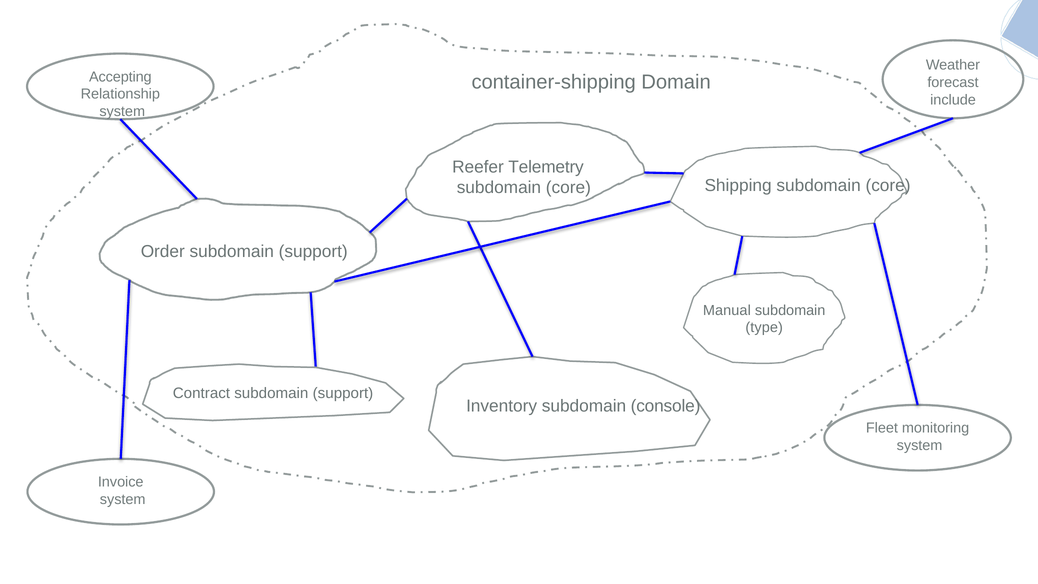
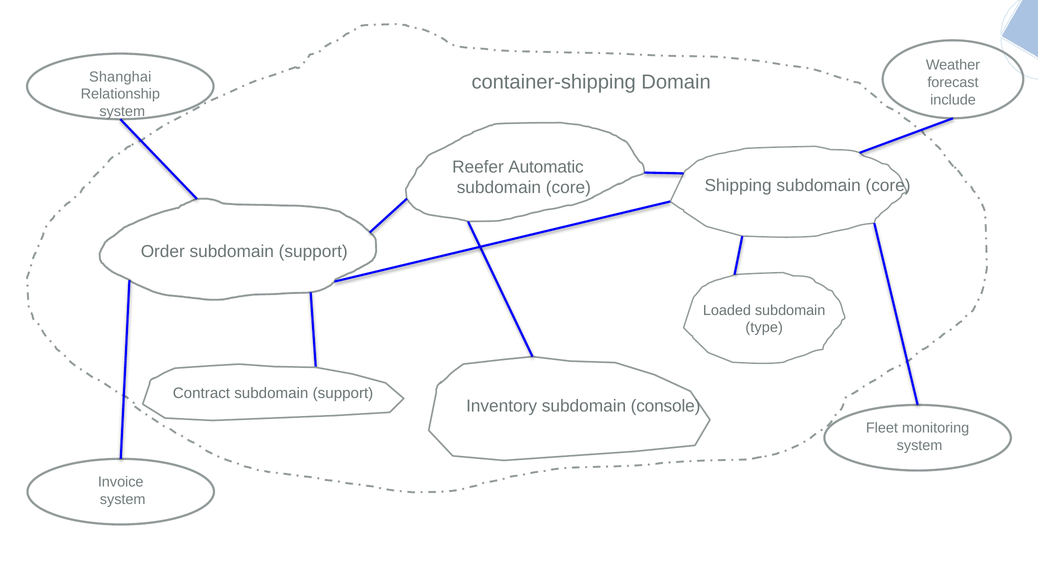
Accepting: Accepting -> Shanghai (120, 77)
Telemetry: Telemetry -> Automatic (546, 167)
Manual: Manual -> Loaded (727, 310)
